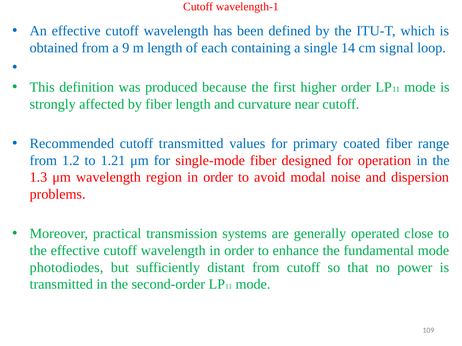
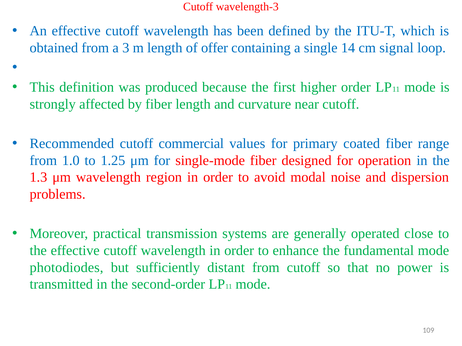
wavelength-1: wavelength-1 -> wavelength-3 (247, 7)
9: 9 -> 3 (126, 48)
each: each -> offer (215, 48)
cutoff transmitted: transmitted -> commercial (191, 144)
1.2: 1.2 -> 1.0 (71, 161)
1.21: 1.21 -> 1.25 (113, 161)
